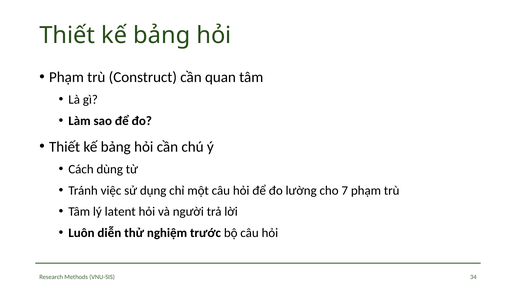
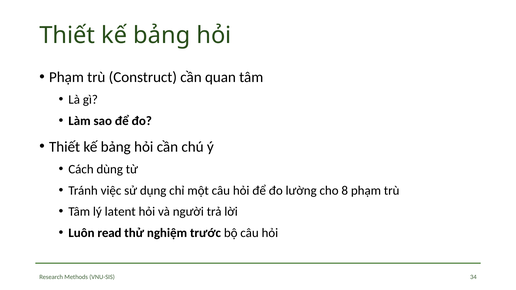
7: 7 -> 8 (345, 191)
diễn: diễn -> read (109, 233)
